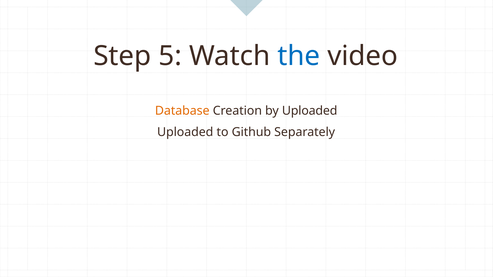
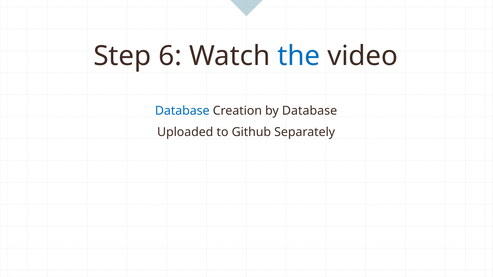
5: 5 -> 6 (170, 56)
Database colour: orange -> blue (182, 111)
by Uploaded: Uploaded -> Database (310, 111)
